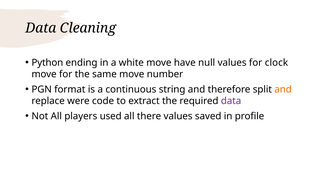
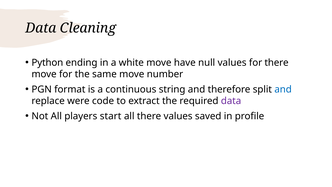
for clock: clock -> there (277, 63)
and colour: orange -> blue (283, 89)
used: used -> start (111, 116)
